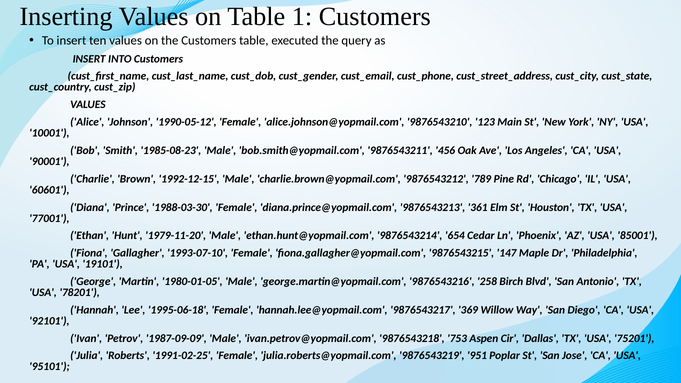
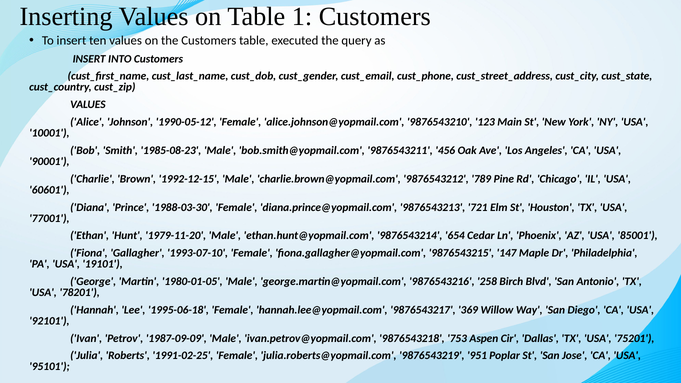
361: 361 -> 721 (478, 207)
